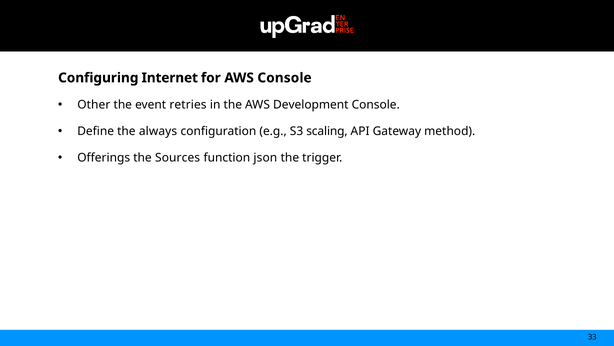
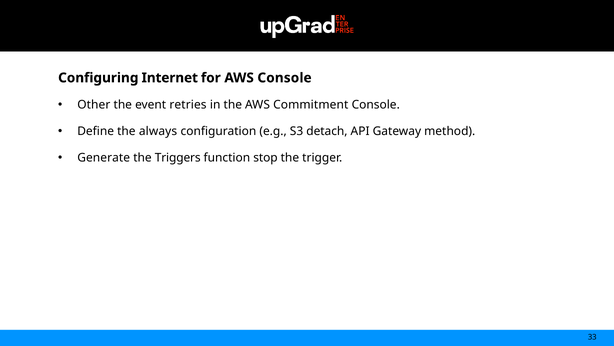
Development: Development -> Commitment (311, 105)
scaling: scaling -> detach (327, 131)
Offerings: Offerings -> Generate (104, 157)
Sources: Sources -> Triggers (178, 157)
json: json -> stop (265, 157)
